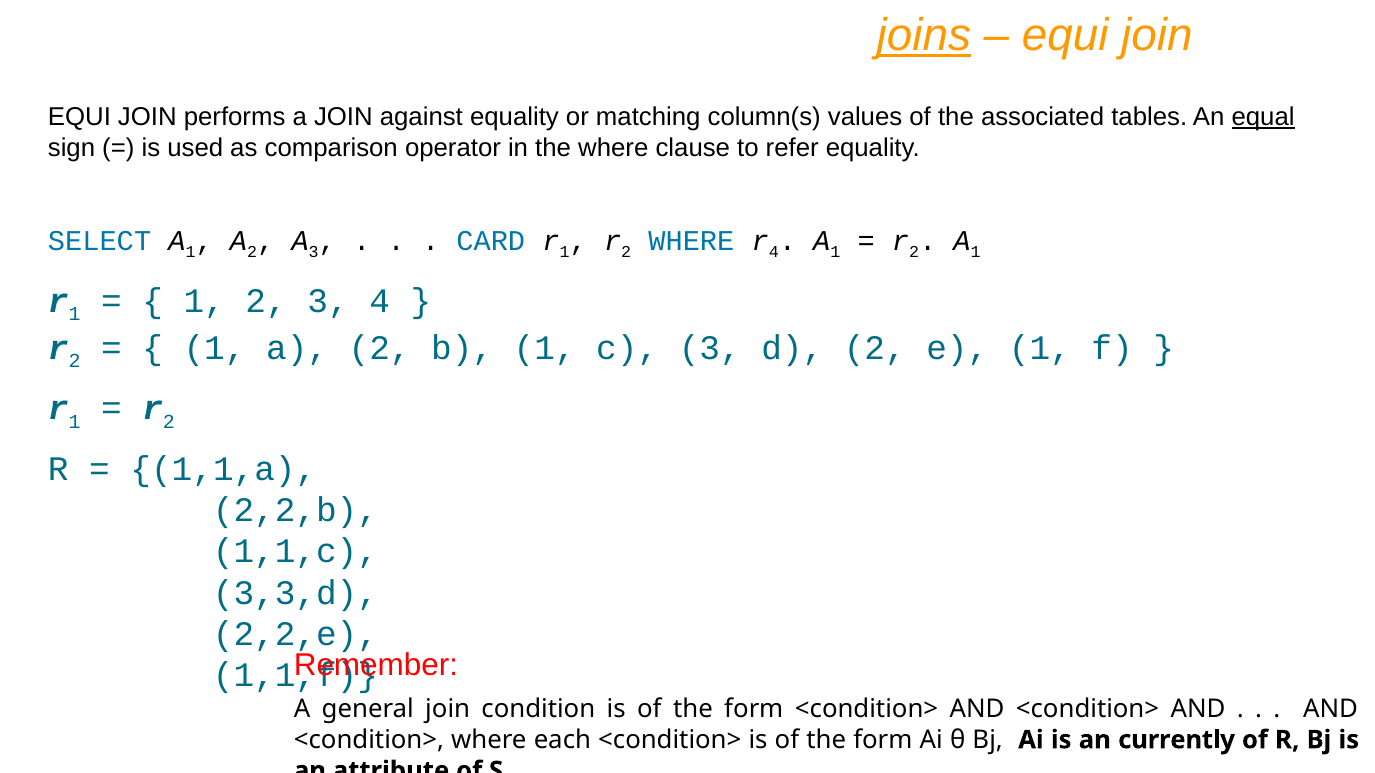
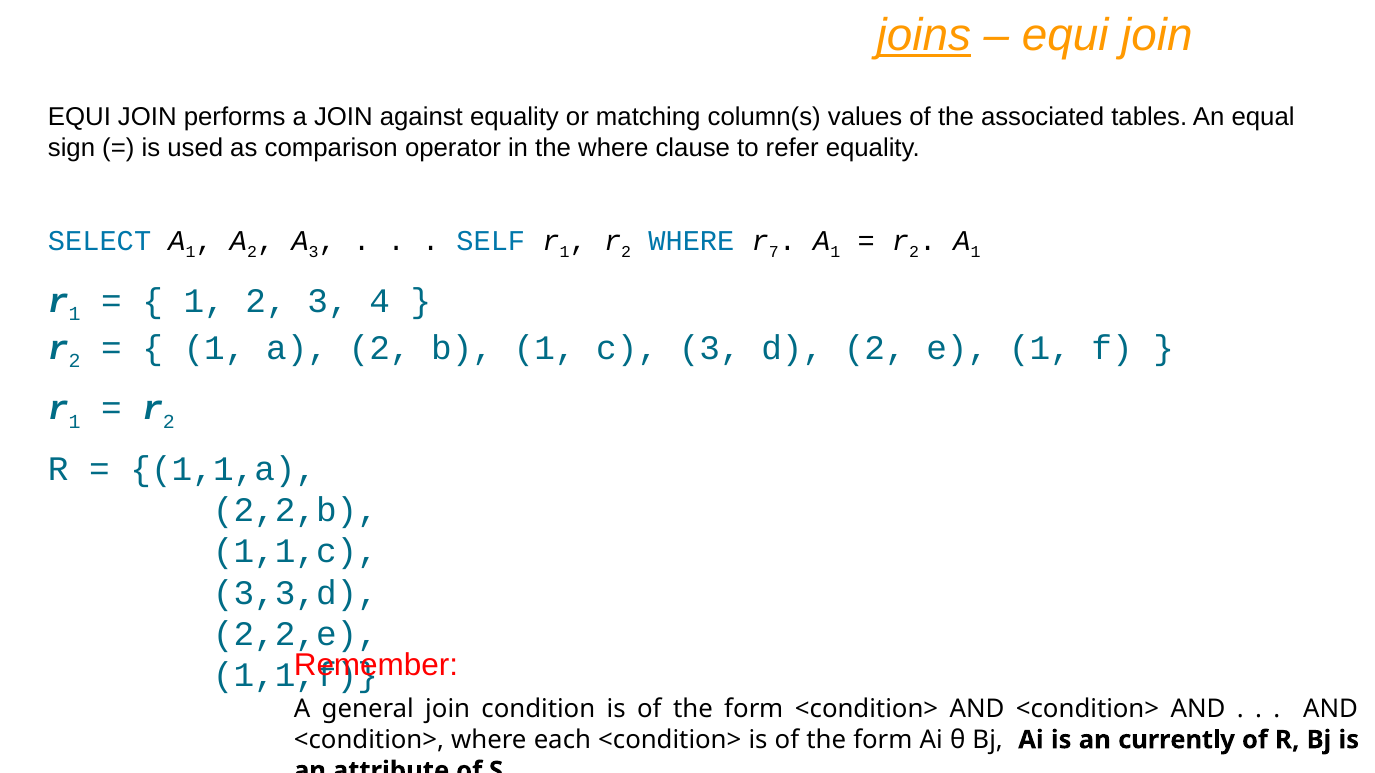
equal underline: present -> none (1263, 117)
CARD: CARD -> SELF (491, 241)
r 4: 4 -> 7 (774, 252)
